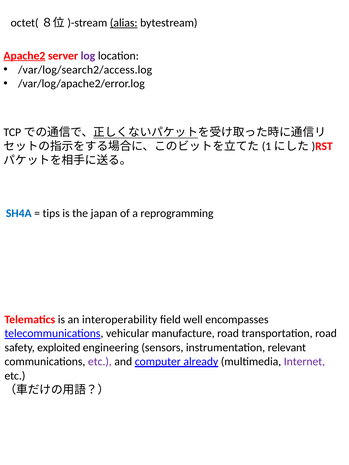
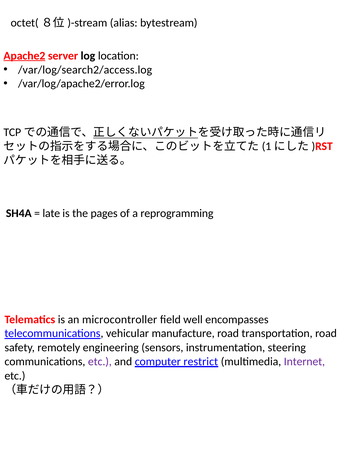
alias underline: present -> none (124, 23)
log colour: purple -> black (88, 56)
SH4A colour: blue -> black (19, 213)
tips: tips -> late (51, 213)
japan: japan -> pages (104, 213)
interoperability: interoperability -> microcontroller (120, 320)
exploited: exploited -> remotely (59, 348)
relevant: relevant -> steering (287, 348)
already: already -> restrict (201, 362)
